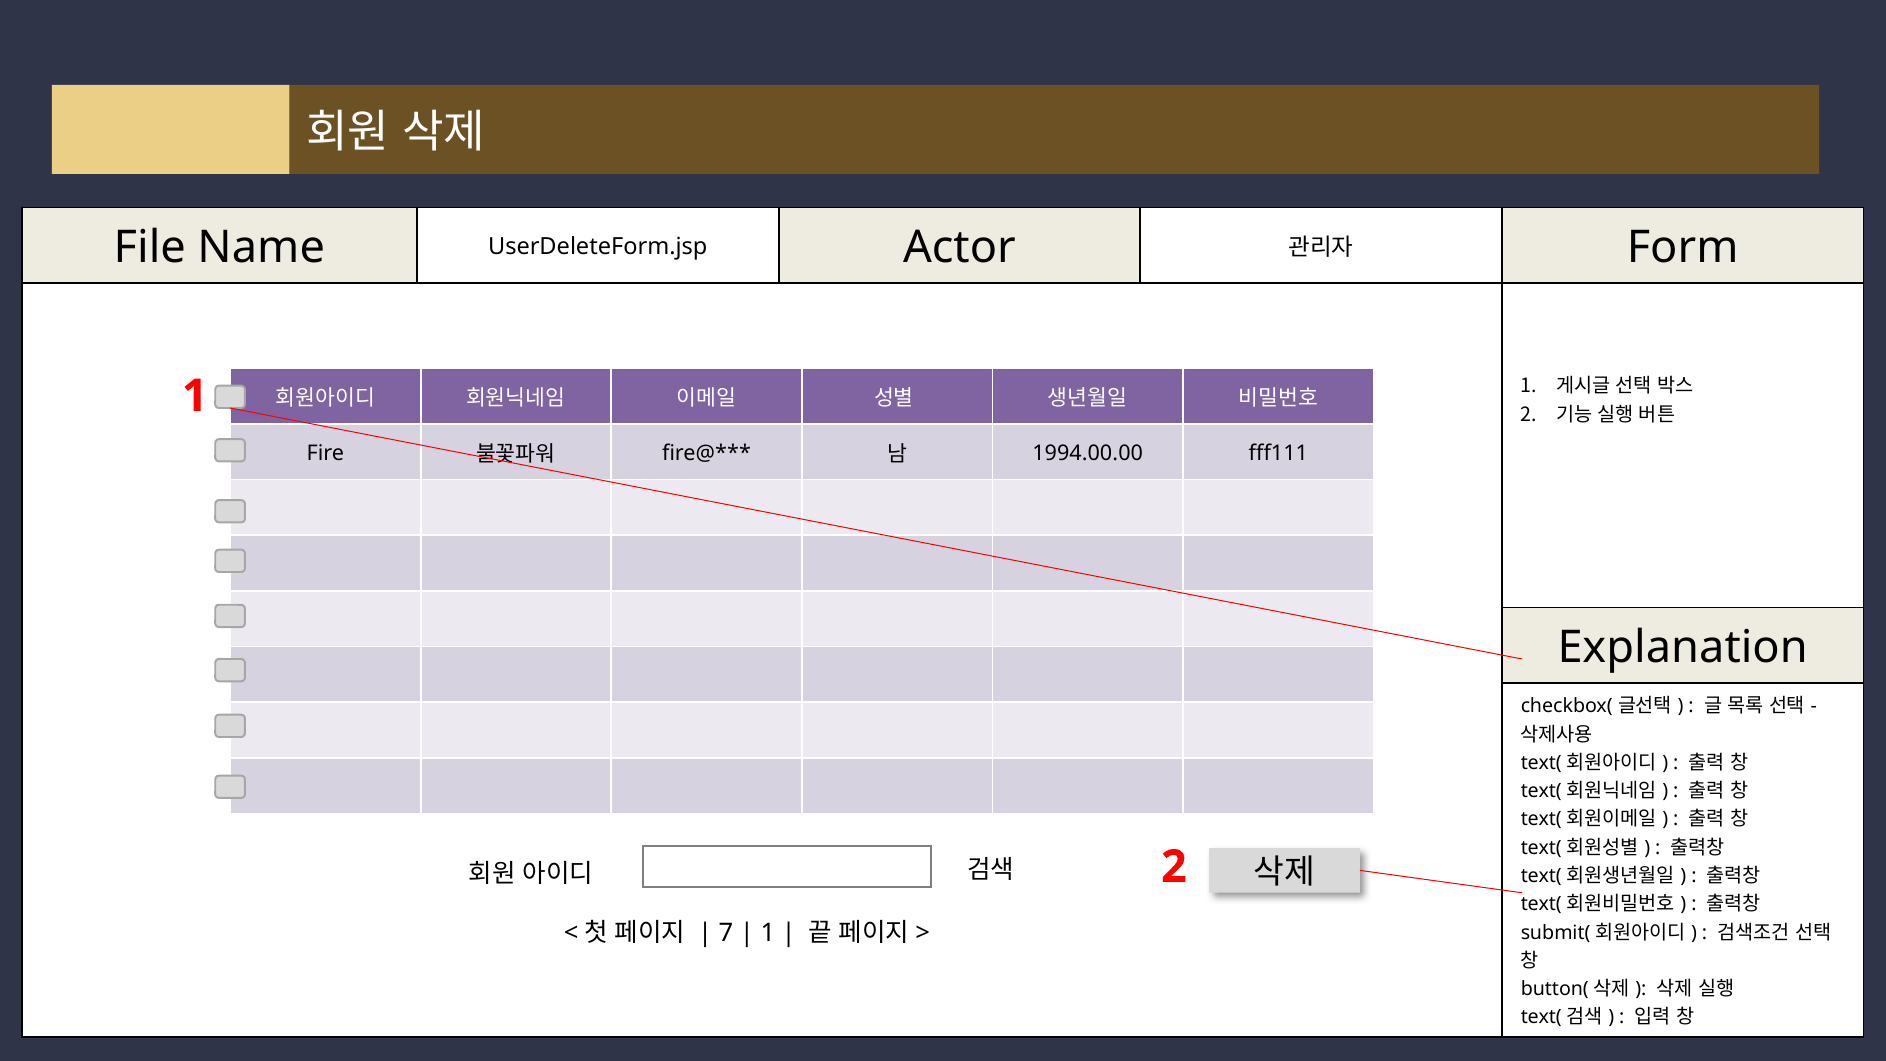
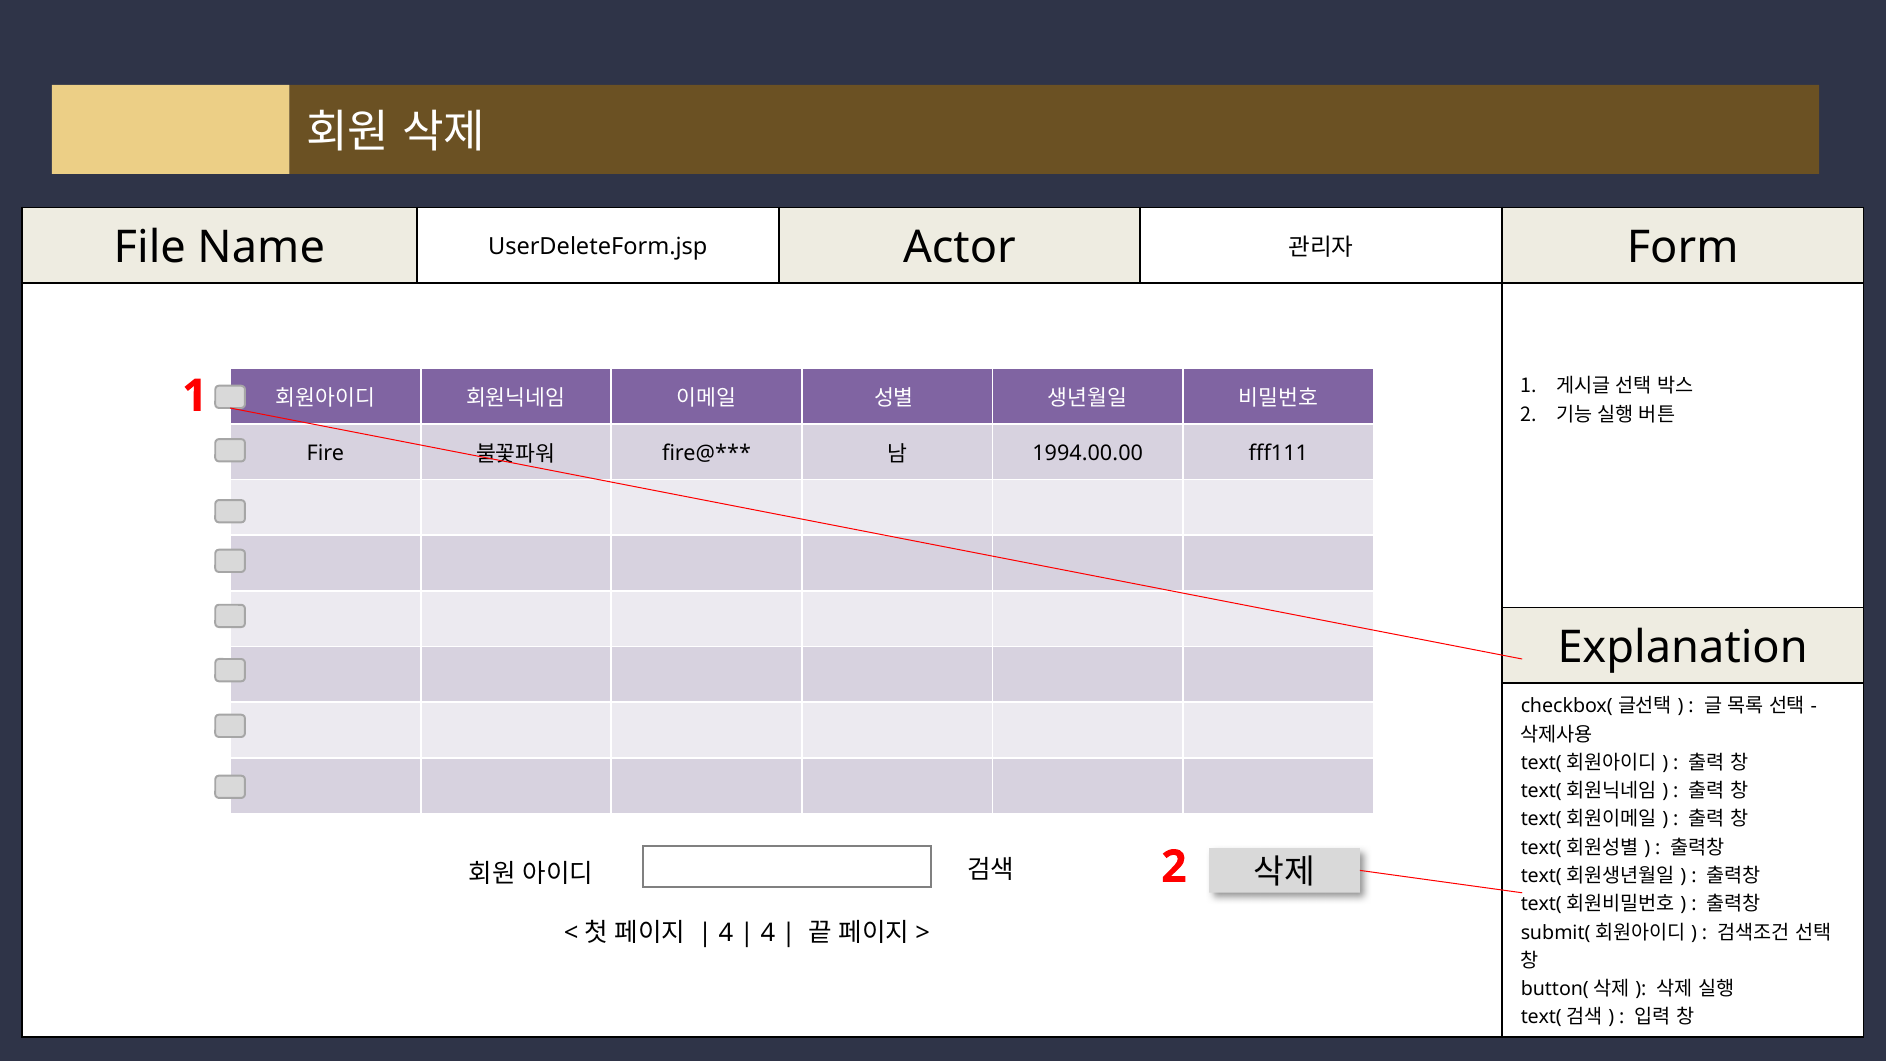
7: 7 -> 4 (726, 934)
1: 1 -> 4 (768, 934)
